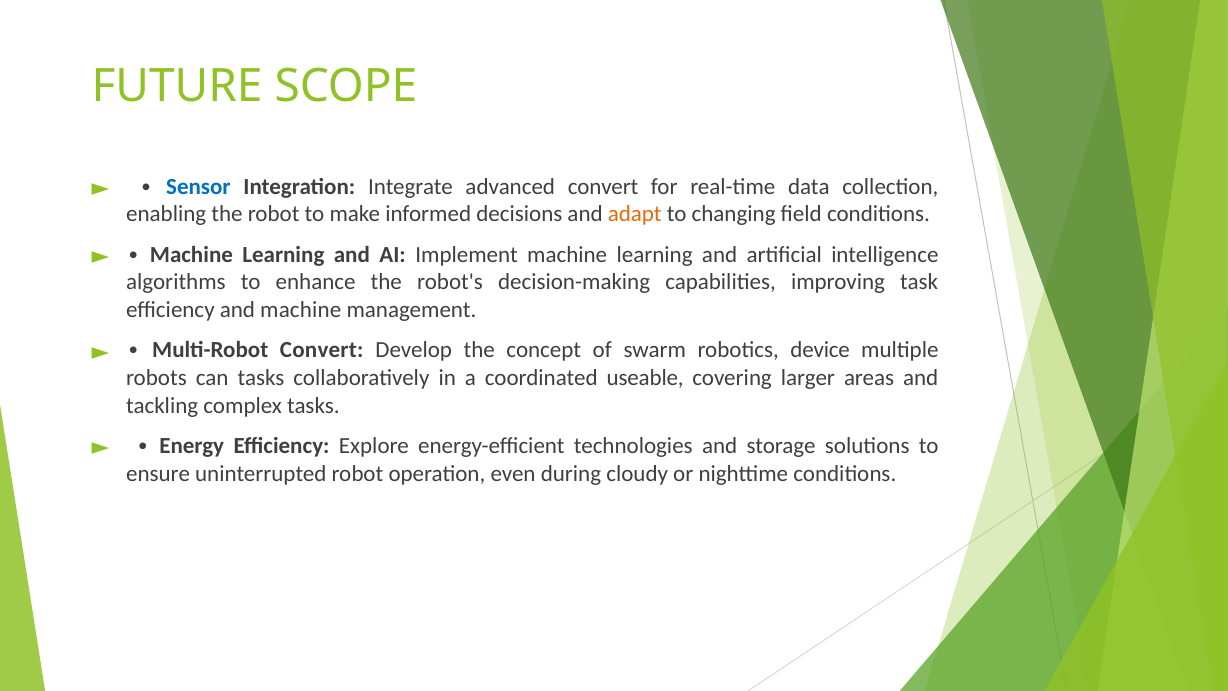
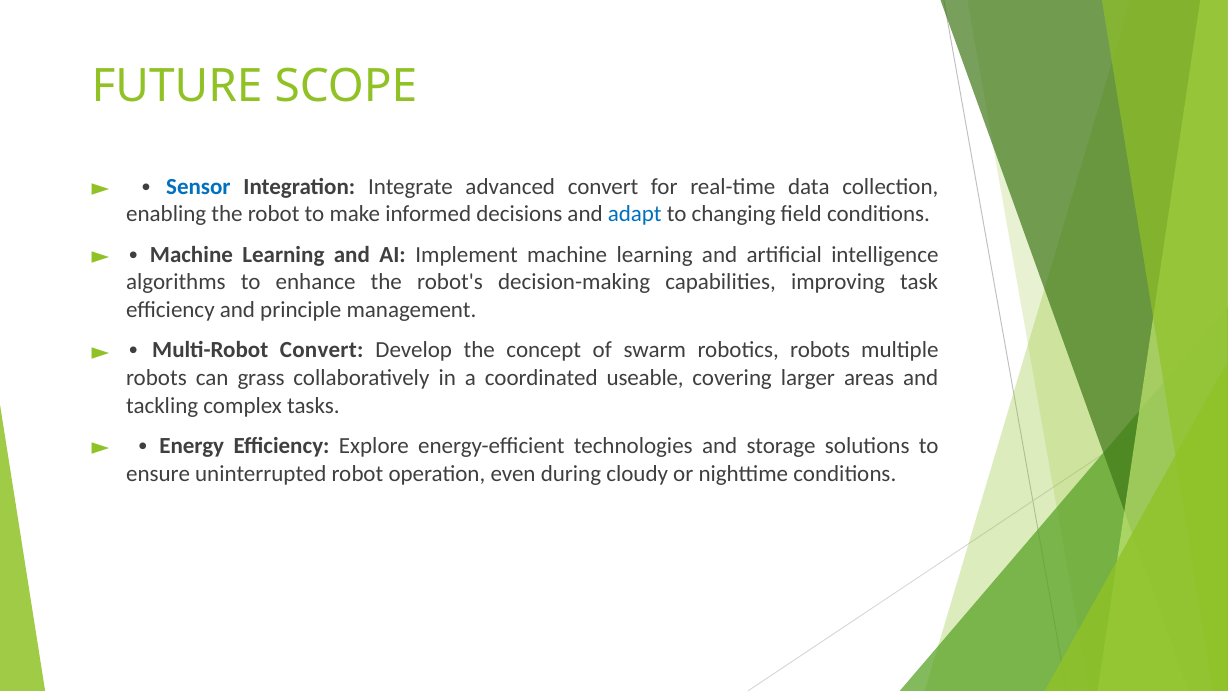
adapt colour: orange -> blue (635, 214)
and machine: machine -> principle (301, 310)
robotics device: device -> robots (820, 350)
can tasks: tasks -> grass (261, 378)
